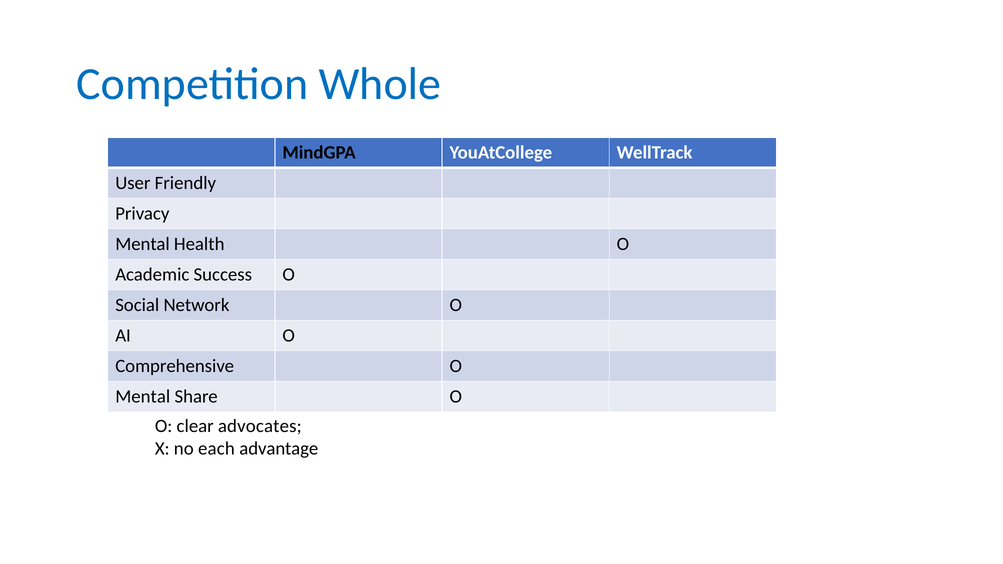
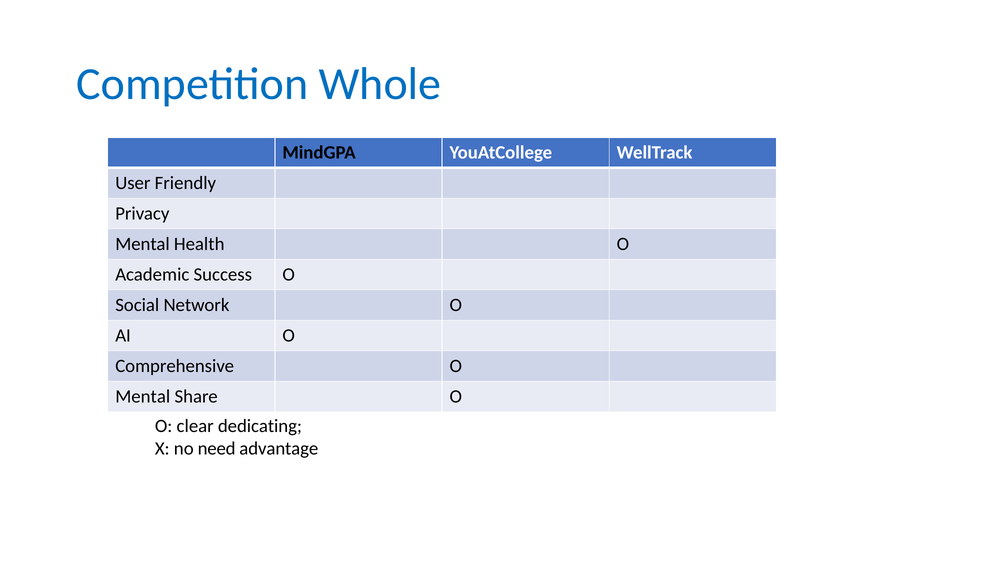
advocates: advocates -> dedicating (260, 426)
each: each -> need (217, 449)
